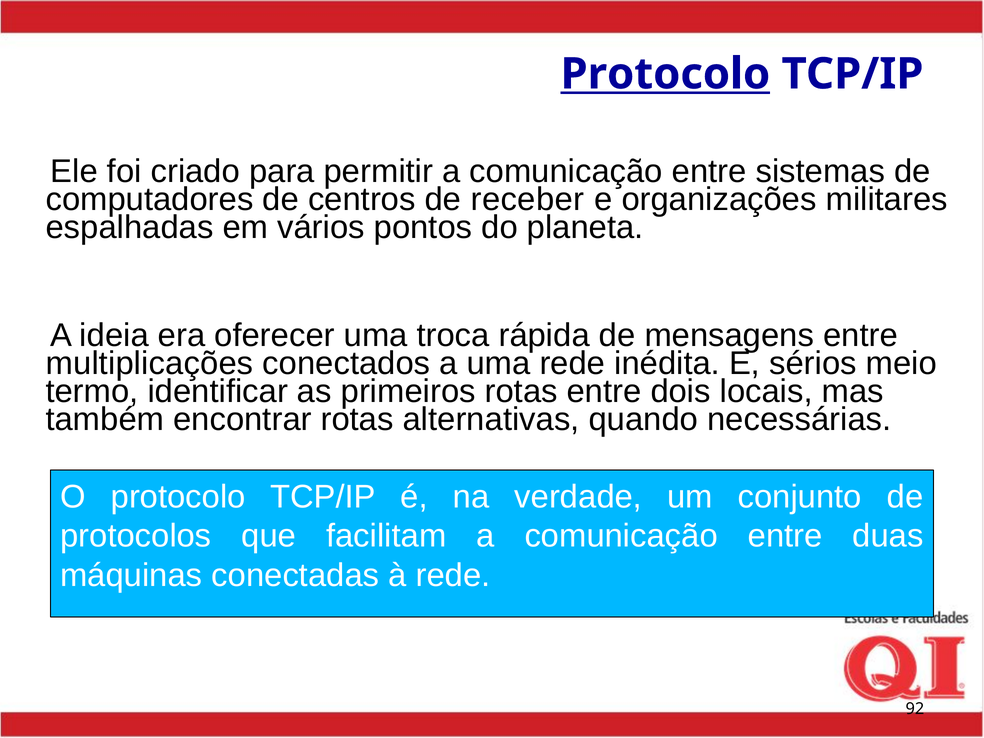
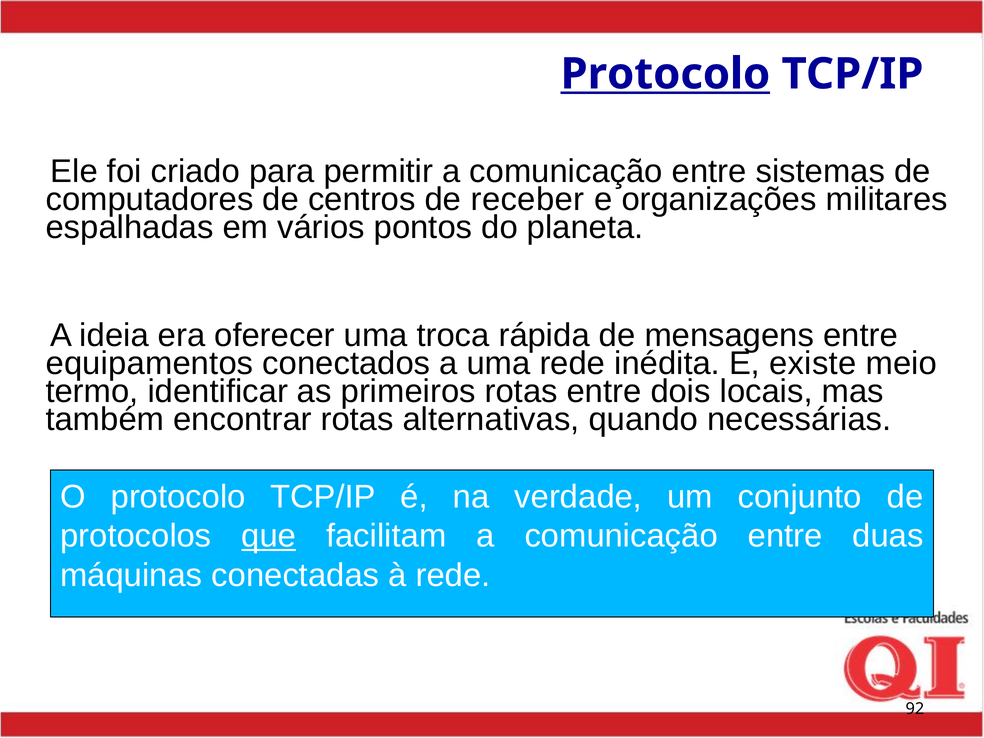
multiplicações: multiplicações -> equipamentos (150, 364)
sérios: sérios -> existe (813, 364)
que underline: none -> present (269, 536)
